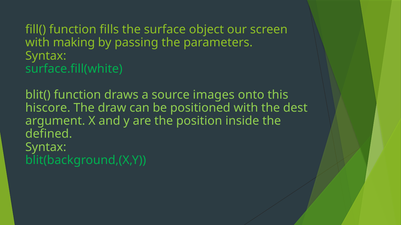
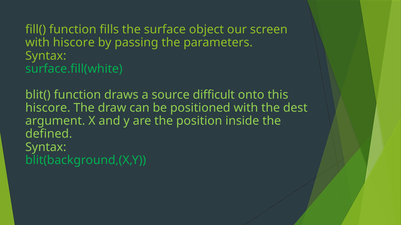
with making: making -> hiscore (74, 43)
images: images -> difficult (214, 95)
